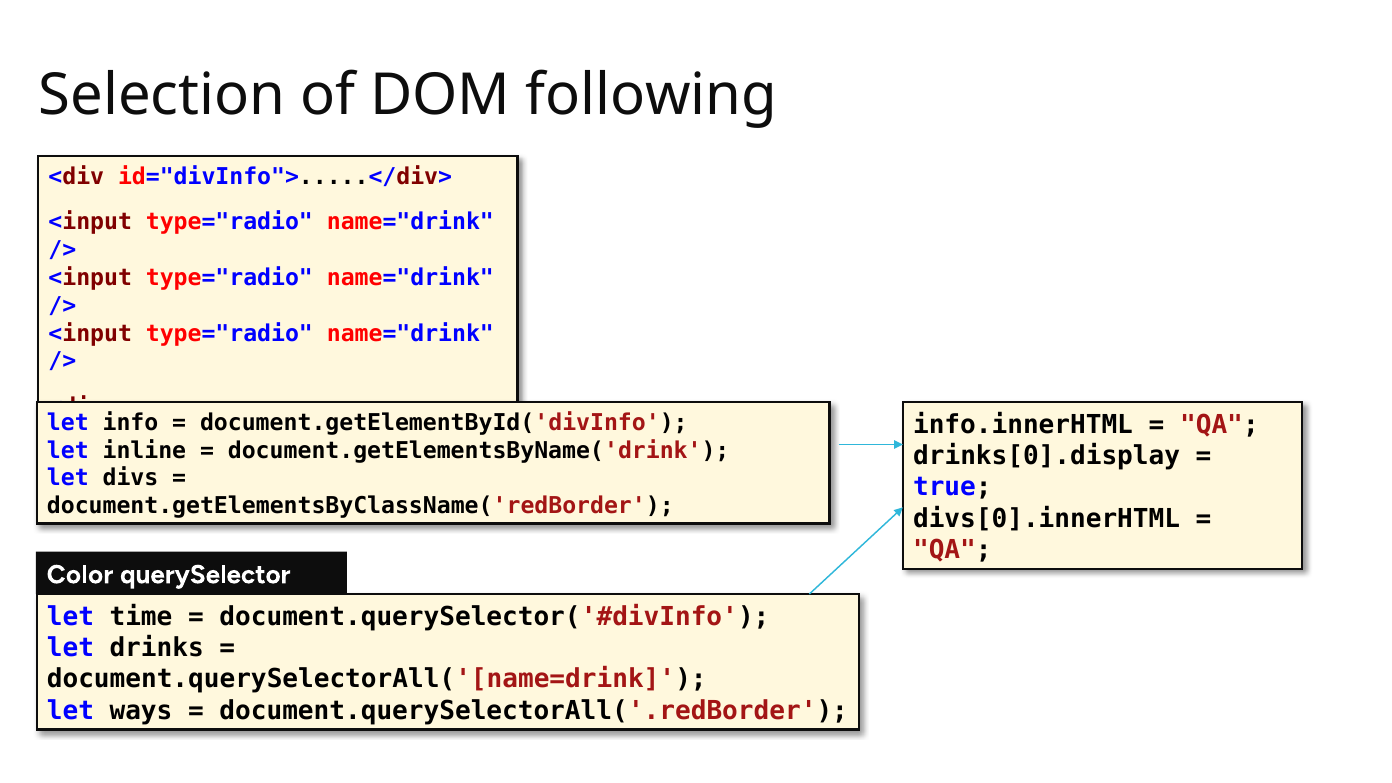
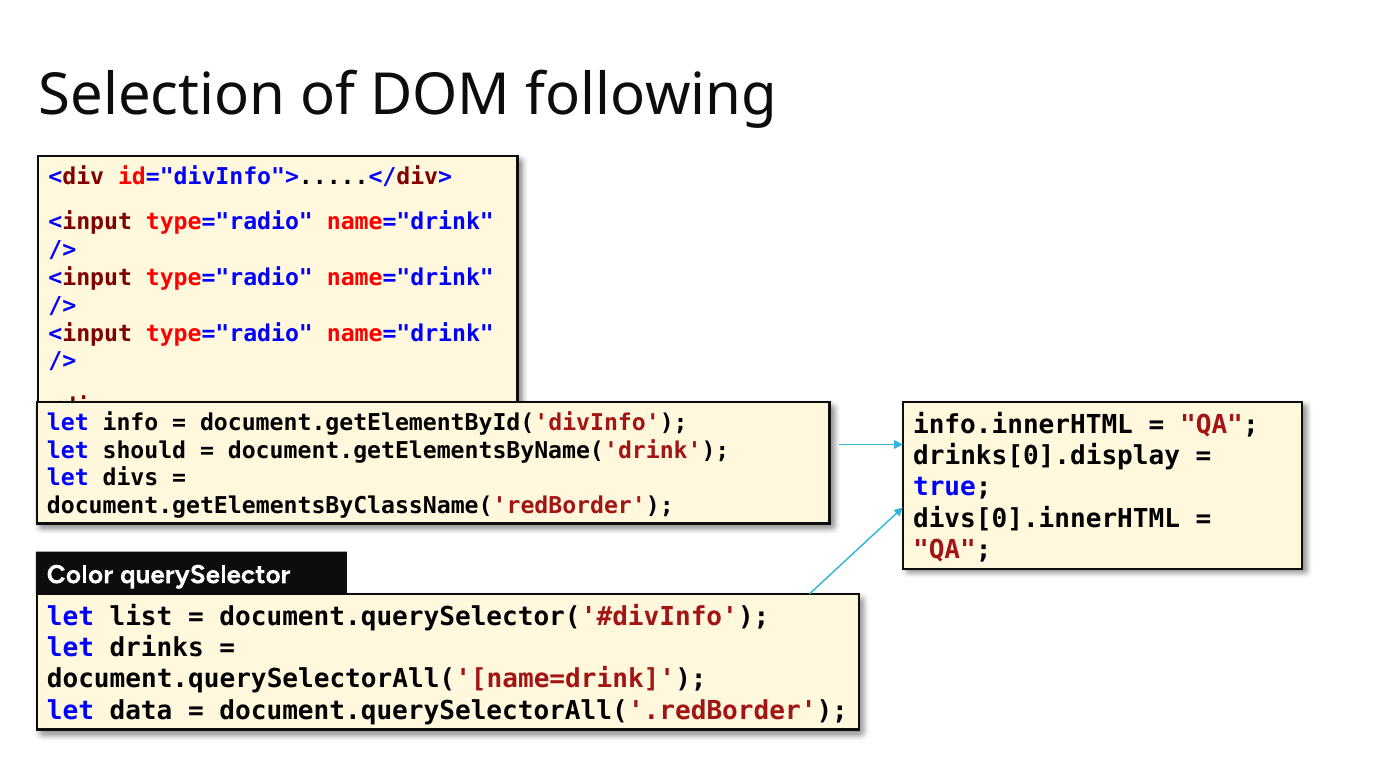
inline: inline -> should (144, 450)
time: time -> list (141, 617)
ways: ways -> data (141, 711)
